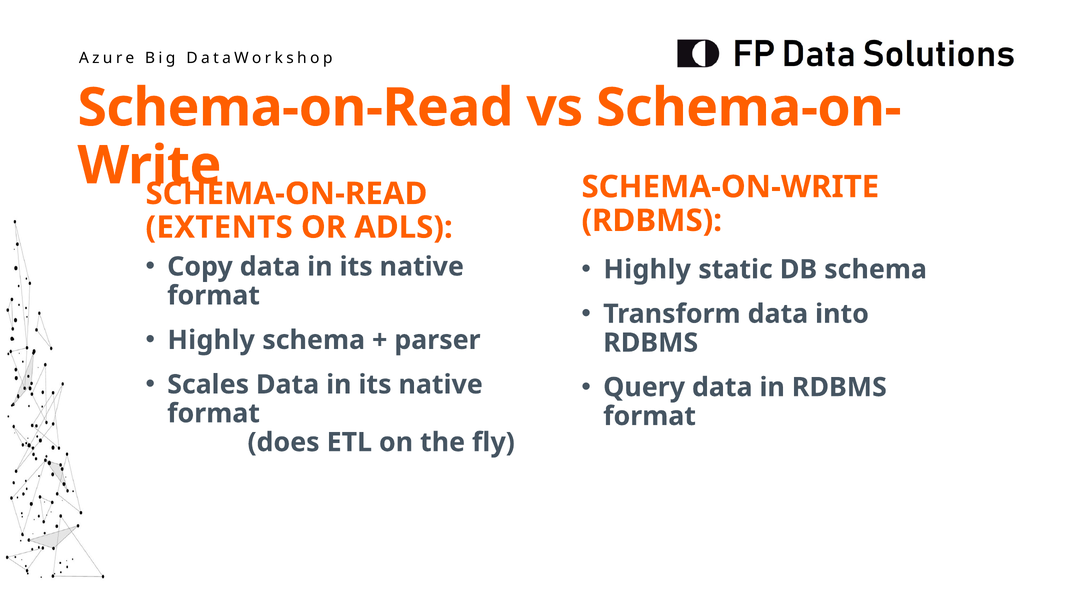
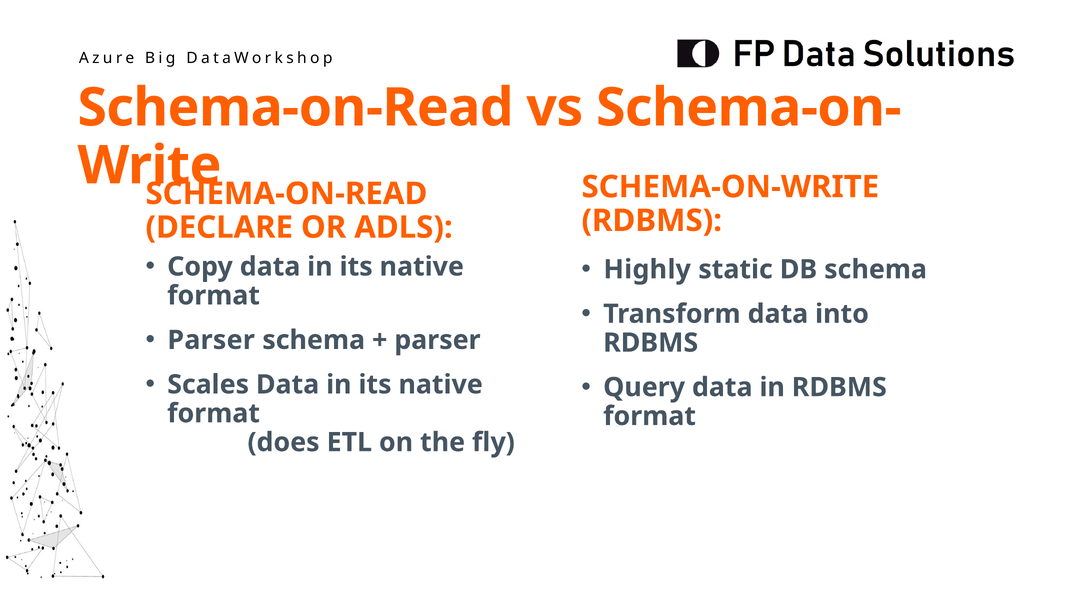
EXTENTS: EXTENTS -> DECLARE (219, 228)
Highly: Highly -> Parser (211, 340)
